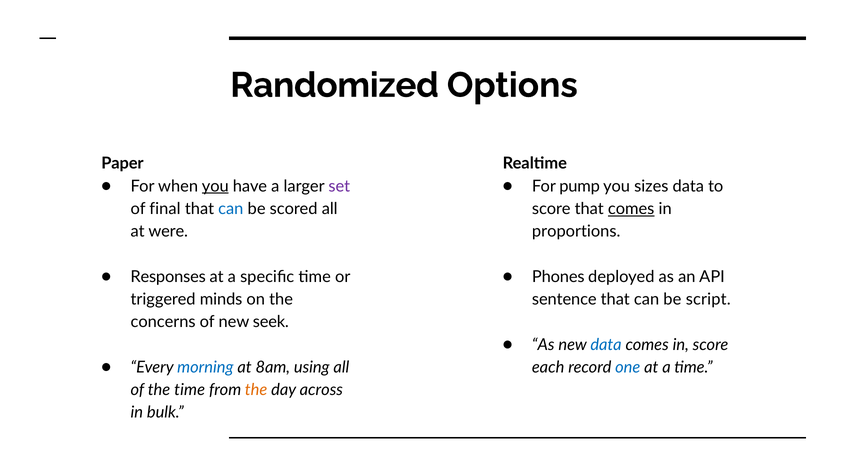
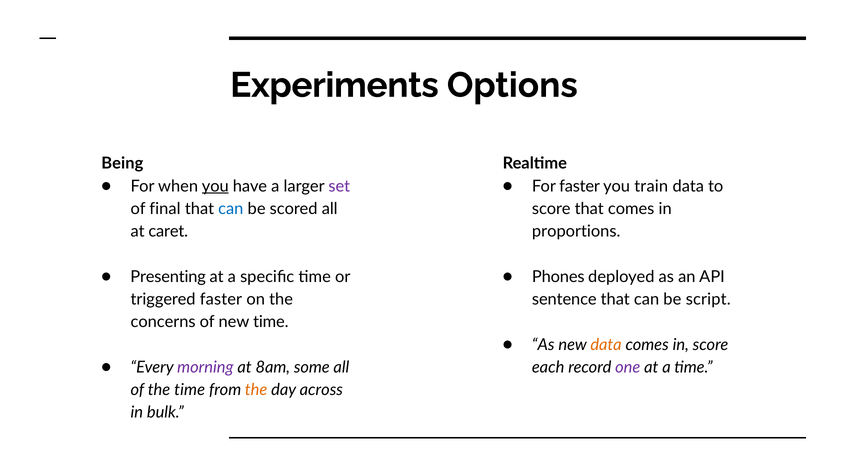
Randomized: Randomized -> Experiments (334, 85)
Paper: Paper -> Being (122, 164)
For pump: pump -> faster (580, 186)
sizes: sizes -> train (651, 186)
comes underline: present -> none (631, 209)
were: were -> caret (168, 232)
Responses: Responses -> Presenting (168, 277)
triggered minds: minds -> faster (221, 300)
new seek: seek -> time (271, 322)
data colour: blue -> orange (606, 345)
morning colour: blue -> purple (205, 368)
using: using -> some (312, 368)
one colour: blue -> purple (628, 368)
